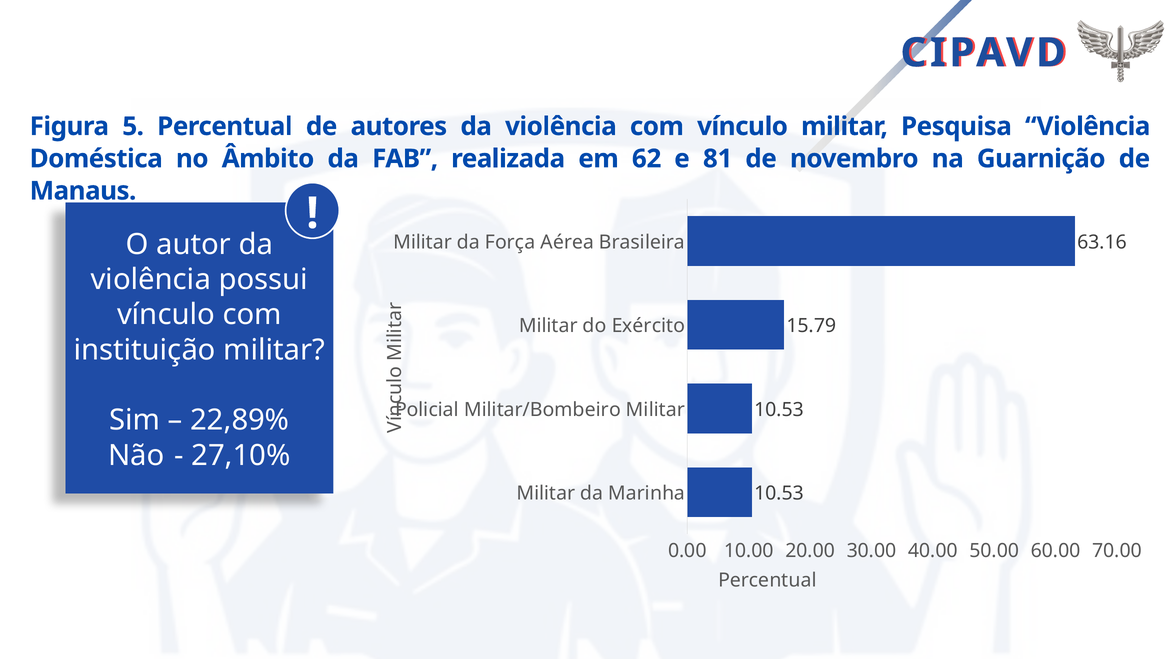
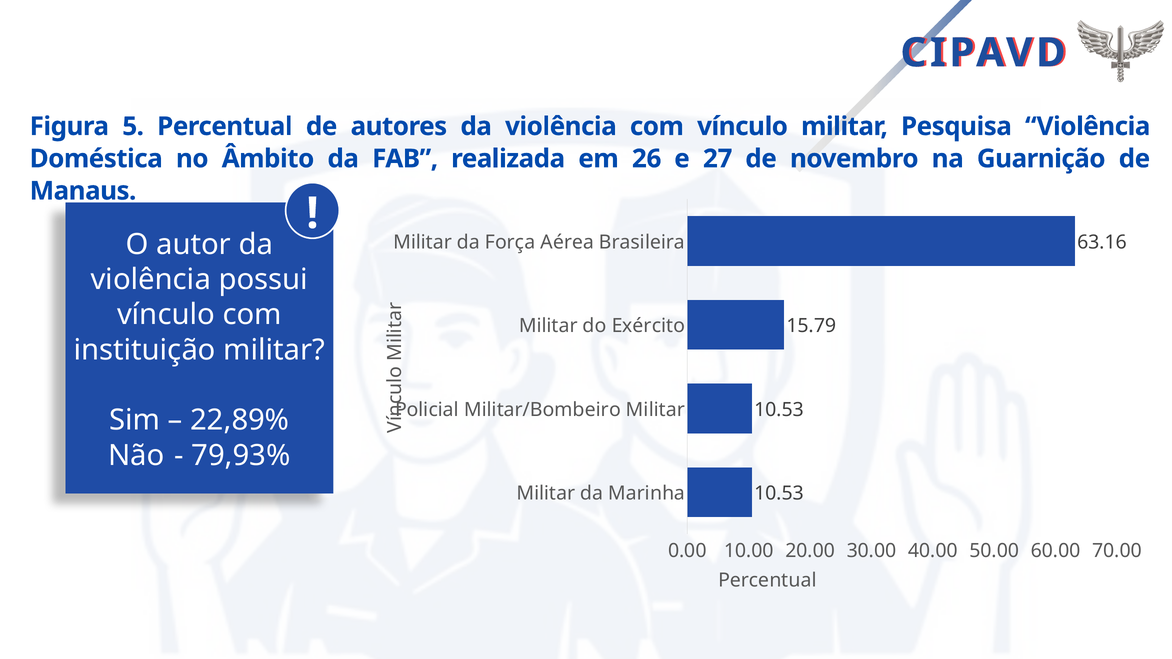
62: 62 -> 26 (647, 159)
81: 81 -> 27 (718, 159)
27,10%: 27,10% -> 79,93% (241, 456)
